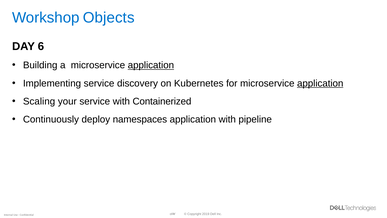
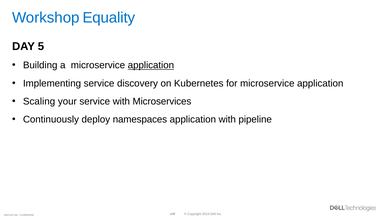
Objects: Objects -> Equality (109, 18)
6: 6 -> 5 (41, 46)
application underline: present -> none (320, 83)
Containerized: Containerized -> Microservices (162, 101)
